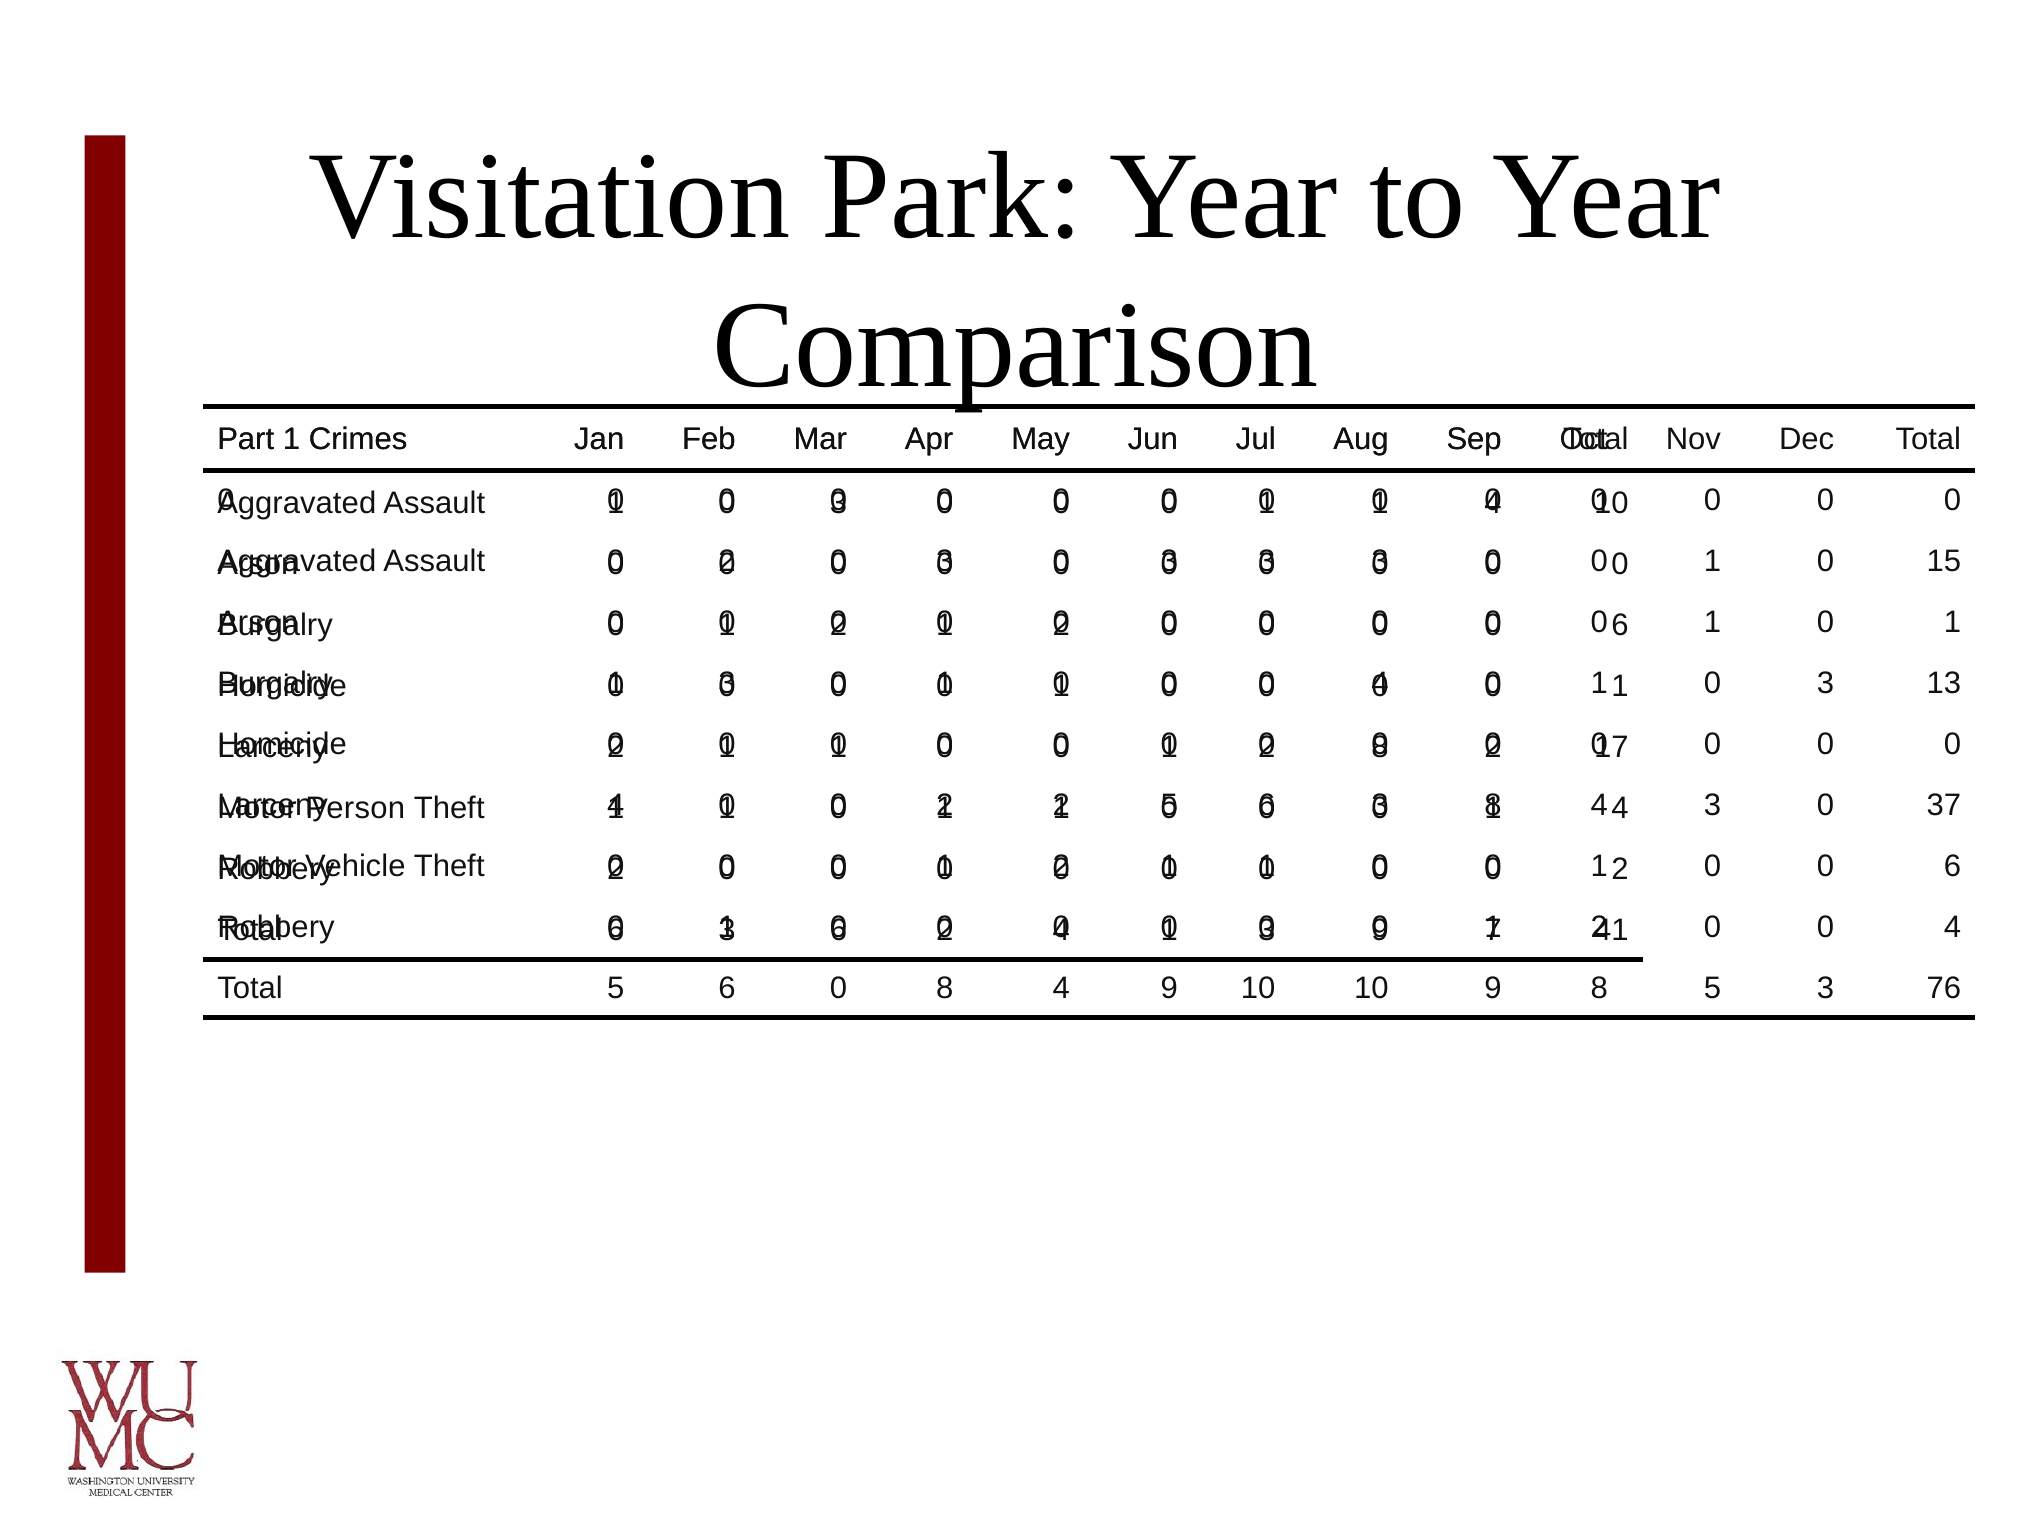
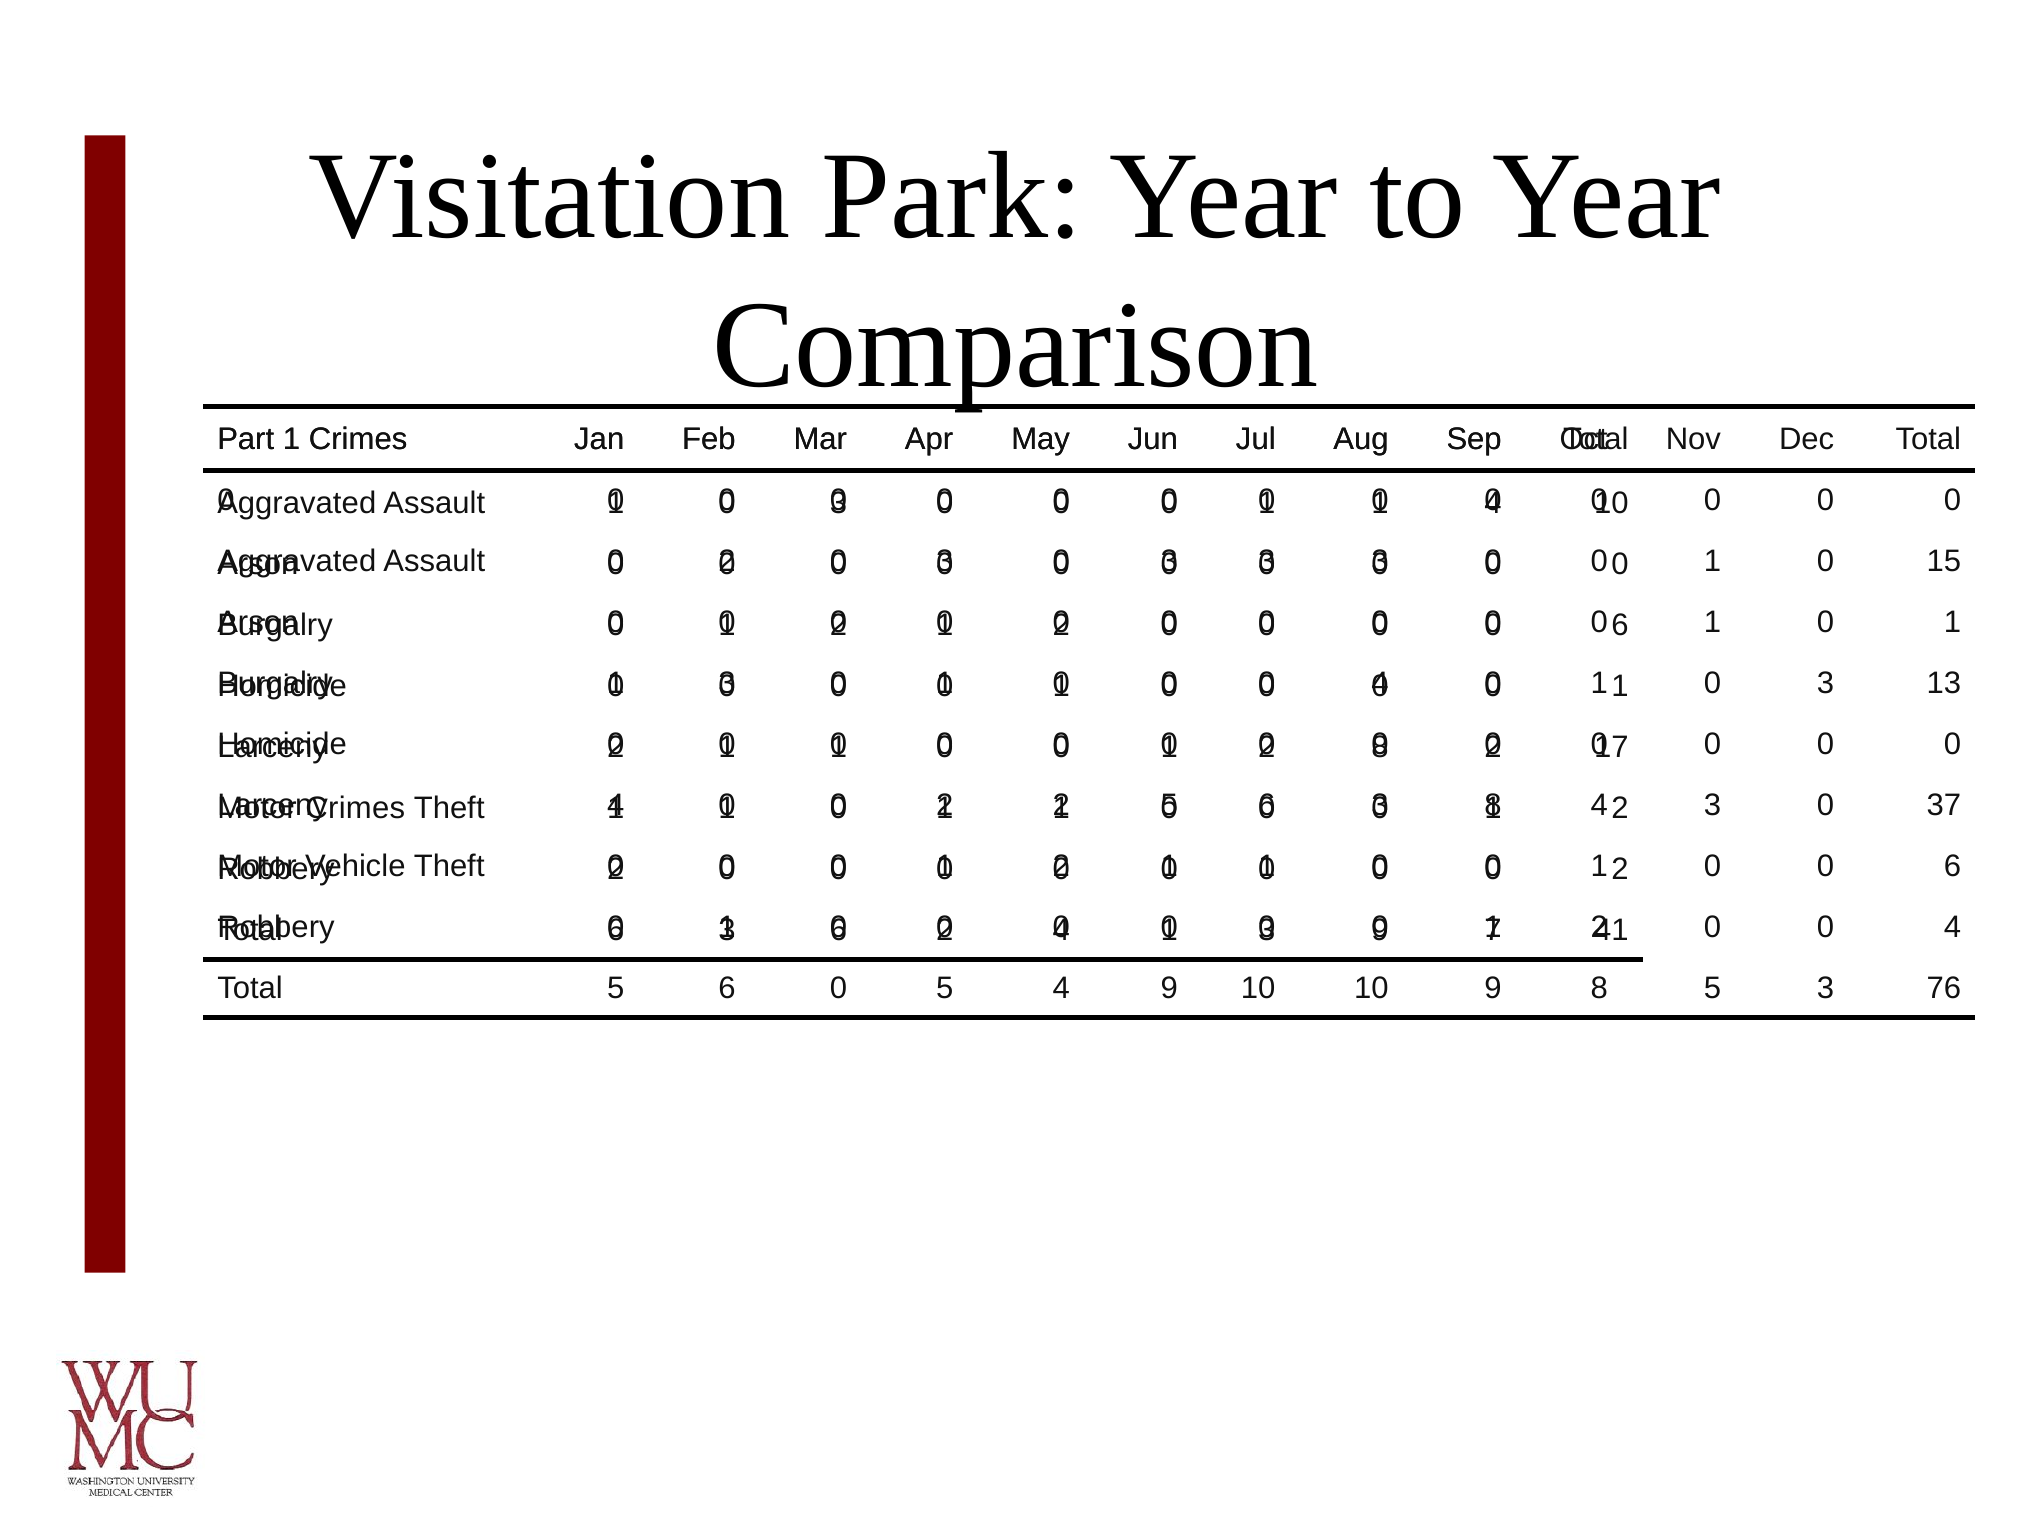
Person: Person -> Crimes (355, 808)
4: 4 -> 2 (1620, 808)
0 8: 8 -> 5 (945, 989)
